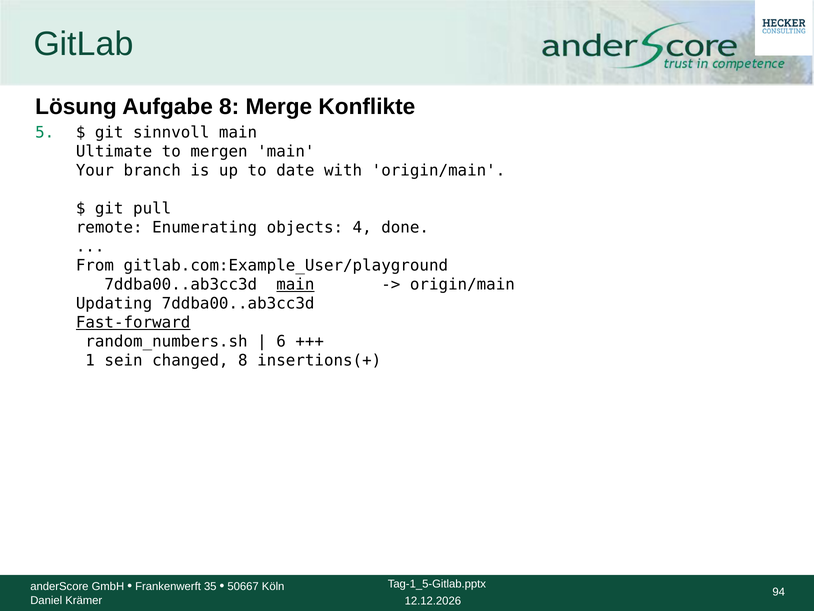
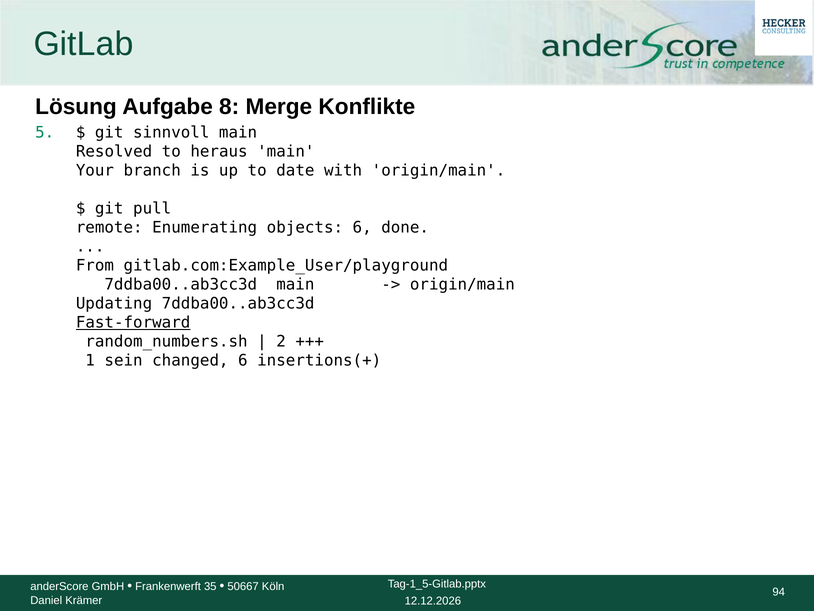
Ultimate: Ultimate -> Resolved (114, 151)
mergen: mergen -> heraus (219, 151)
objects 4: 4 -> 6 (362, 227)
main underline: present -> none (295, 284)
6: 6 -> 2 (281, 341)
changed 8: 8 -> 6 (243, 360)
